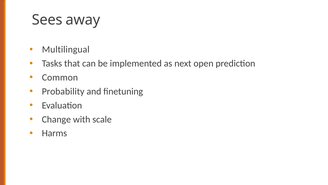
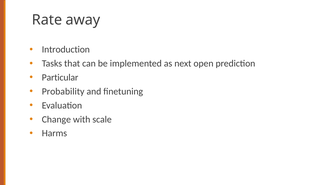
Sees: Sees -> Rate (47, 20)
Multilingual: Multilingual -> Introduction (66, 49)
Common: Common -> Particular (60, 77)
